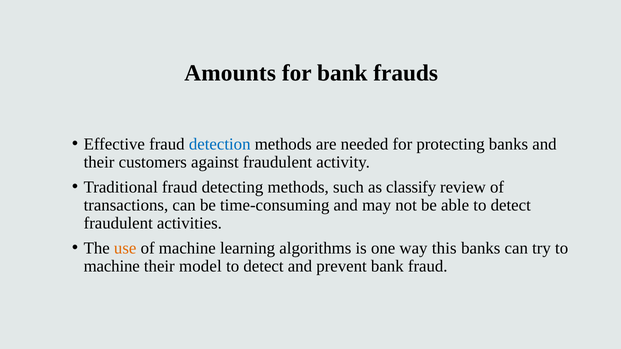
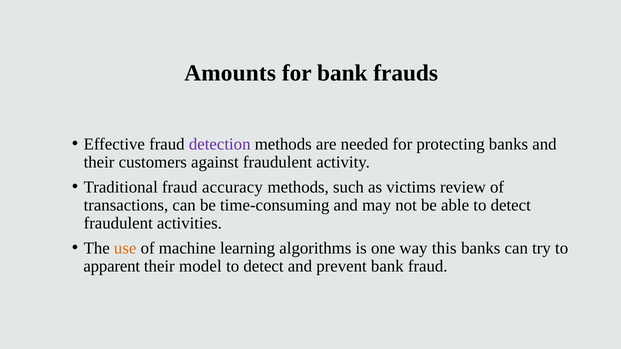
detection colour: blue -> purple (220, 144)
detecting: detecting -> accuracy (232, 187)
classify: classify -> victims (411, 187)
machine: machine -> apparent (112, 266)
